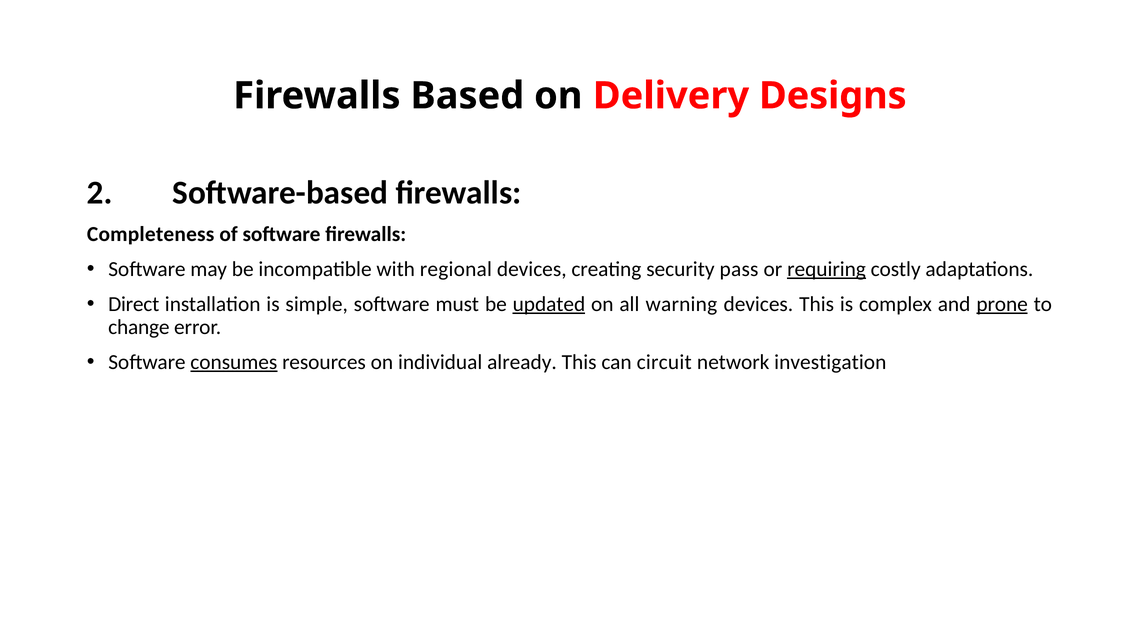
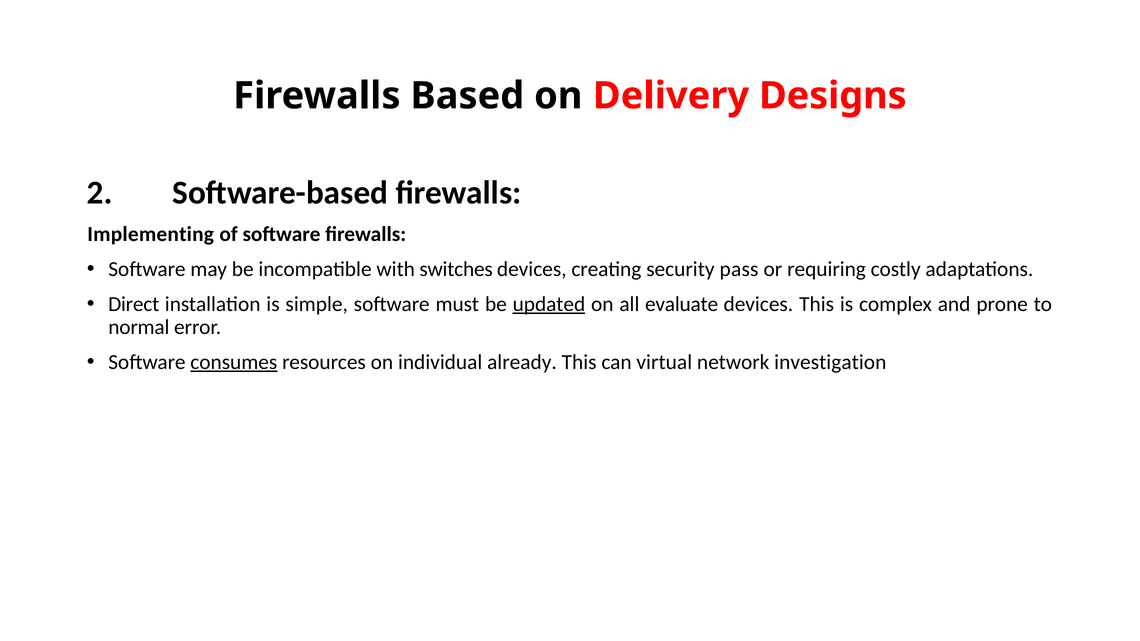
Completeness: Completeness -> Implementing (151, 234)
regional: regional -> switches (456, 269)
requiring underline: present -> none (827, 269)
warning: warning -> evaluate (682, 304)
prone underline: present -> none (1002, 304)
change: change -> normal (139, 327)
circuit: circuit -> virtual (664, 362)
